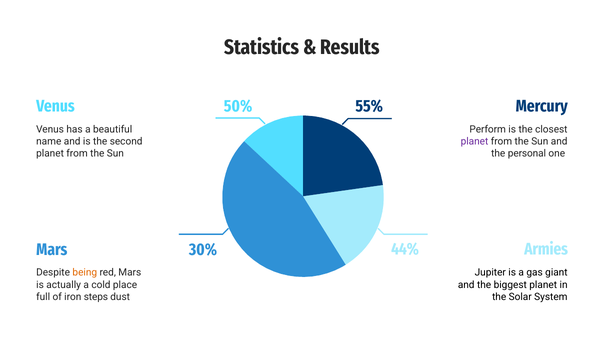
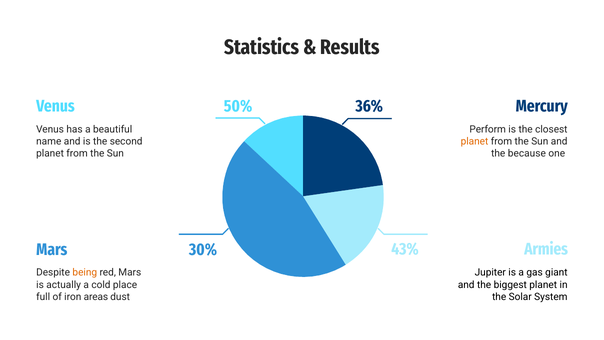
55%: 55% -> 36% (369, 106)
planet colour: purple -> orange (474, 141)
personal: personal -> because (527, 153)
44%: 44% -> 43% (405, 249)
steps: steps -> areas (96, 297)
